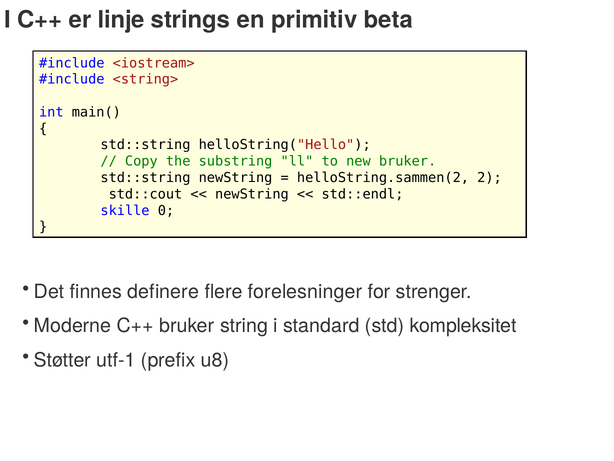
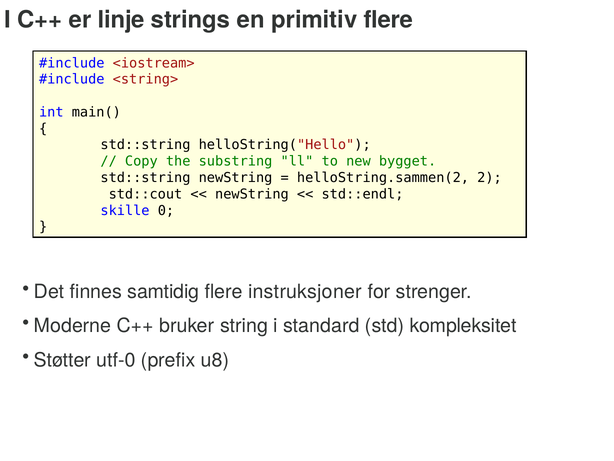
primitiv beta: beta -> flere (388, 20)
new bruker: bruker -> bygget (408, 161)
definere: definere -> samtidig (163, 291)
forelesninger: forelesninger -> instruksjoner (305, 291)
utf-1: utf-1 -> utf-0 (116, 360)
